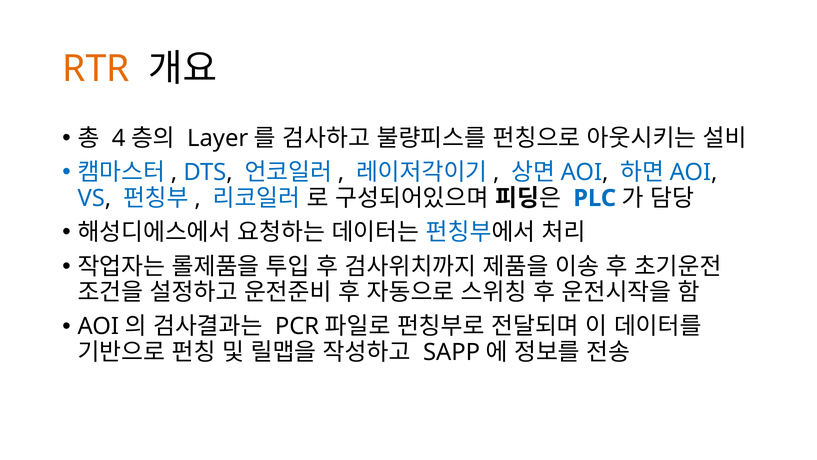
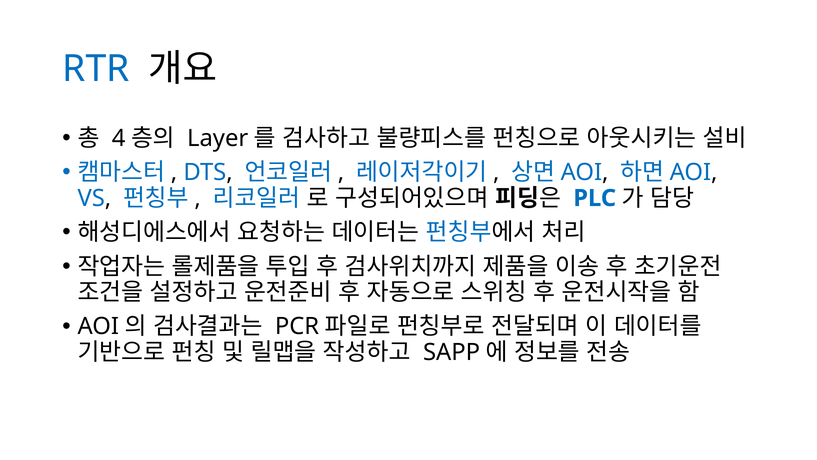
RTR colour: orange -> blue (96, 69)
